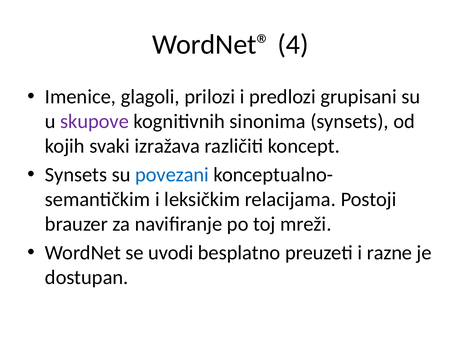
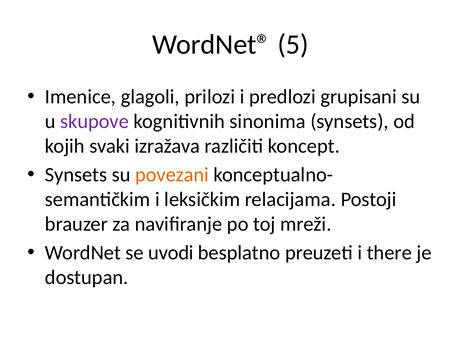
4: 4 -> 5 (293, 45)
povezani colour: blue -> orange (172, 175)
razne: razne -> there (389, 253)
